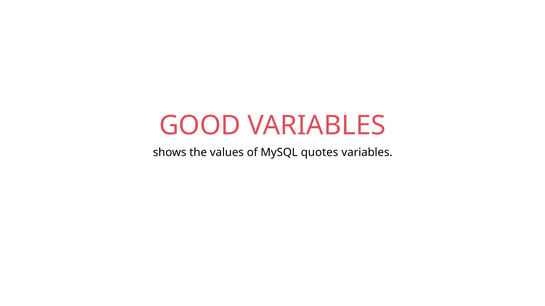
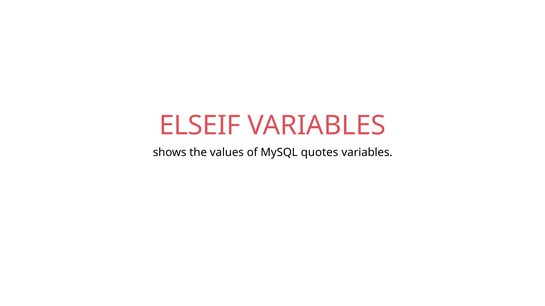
GOOD: GOOD -> ELSEIF (200, 126)
